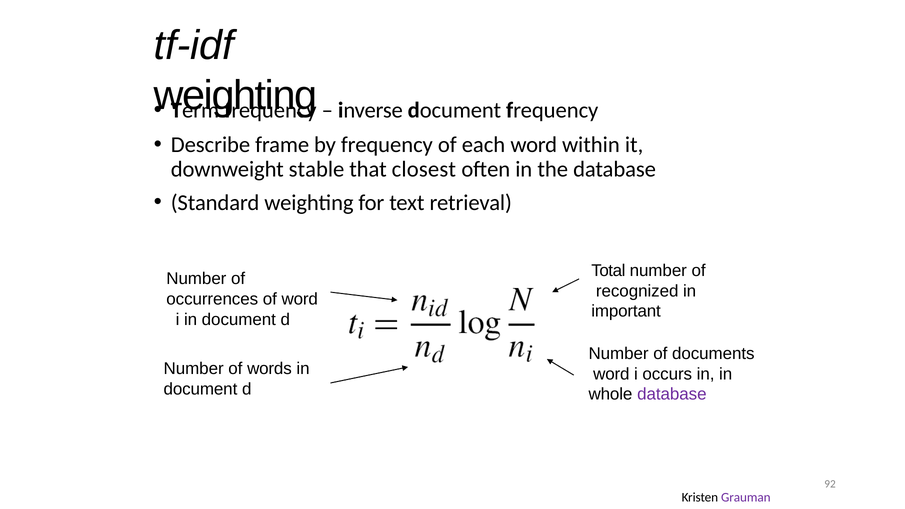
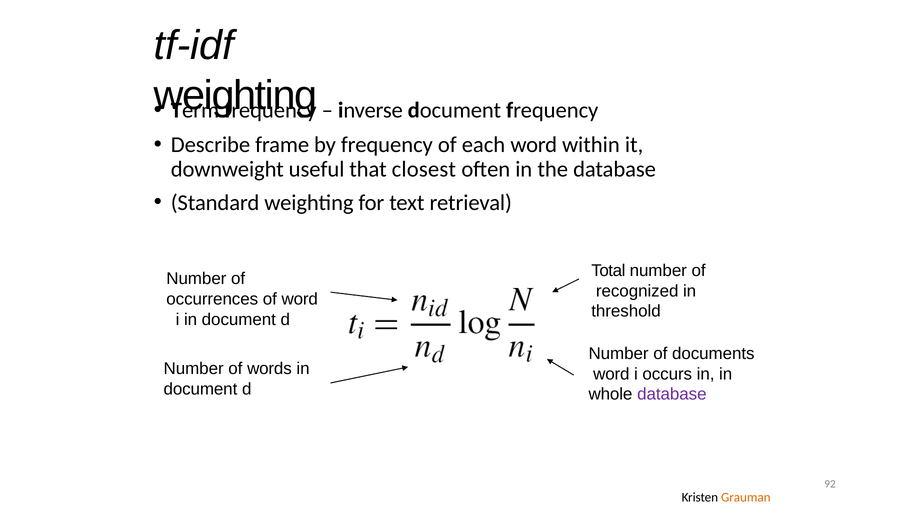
stable: stable -> useful (317, 169)
important: important -> threshold (626, 311)
Grauman colour: purple -> orange (746, 498)
